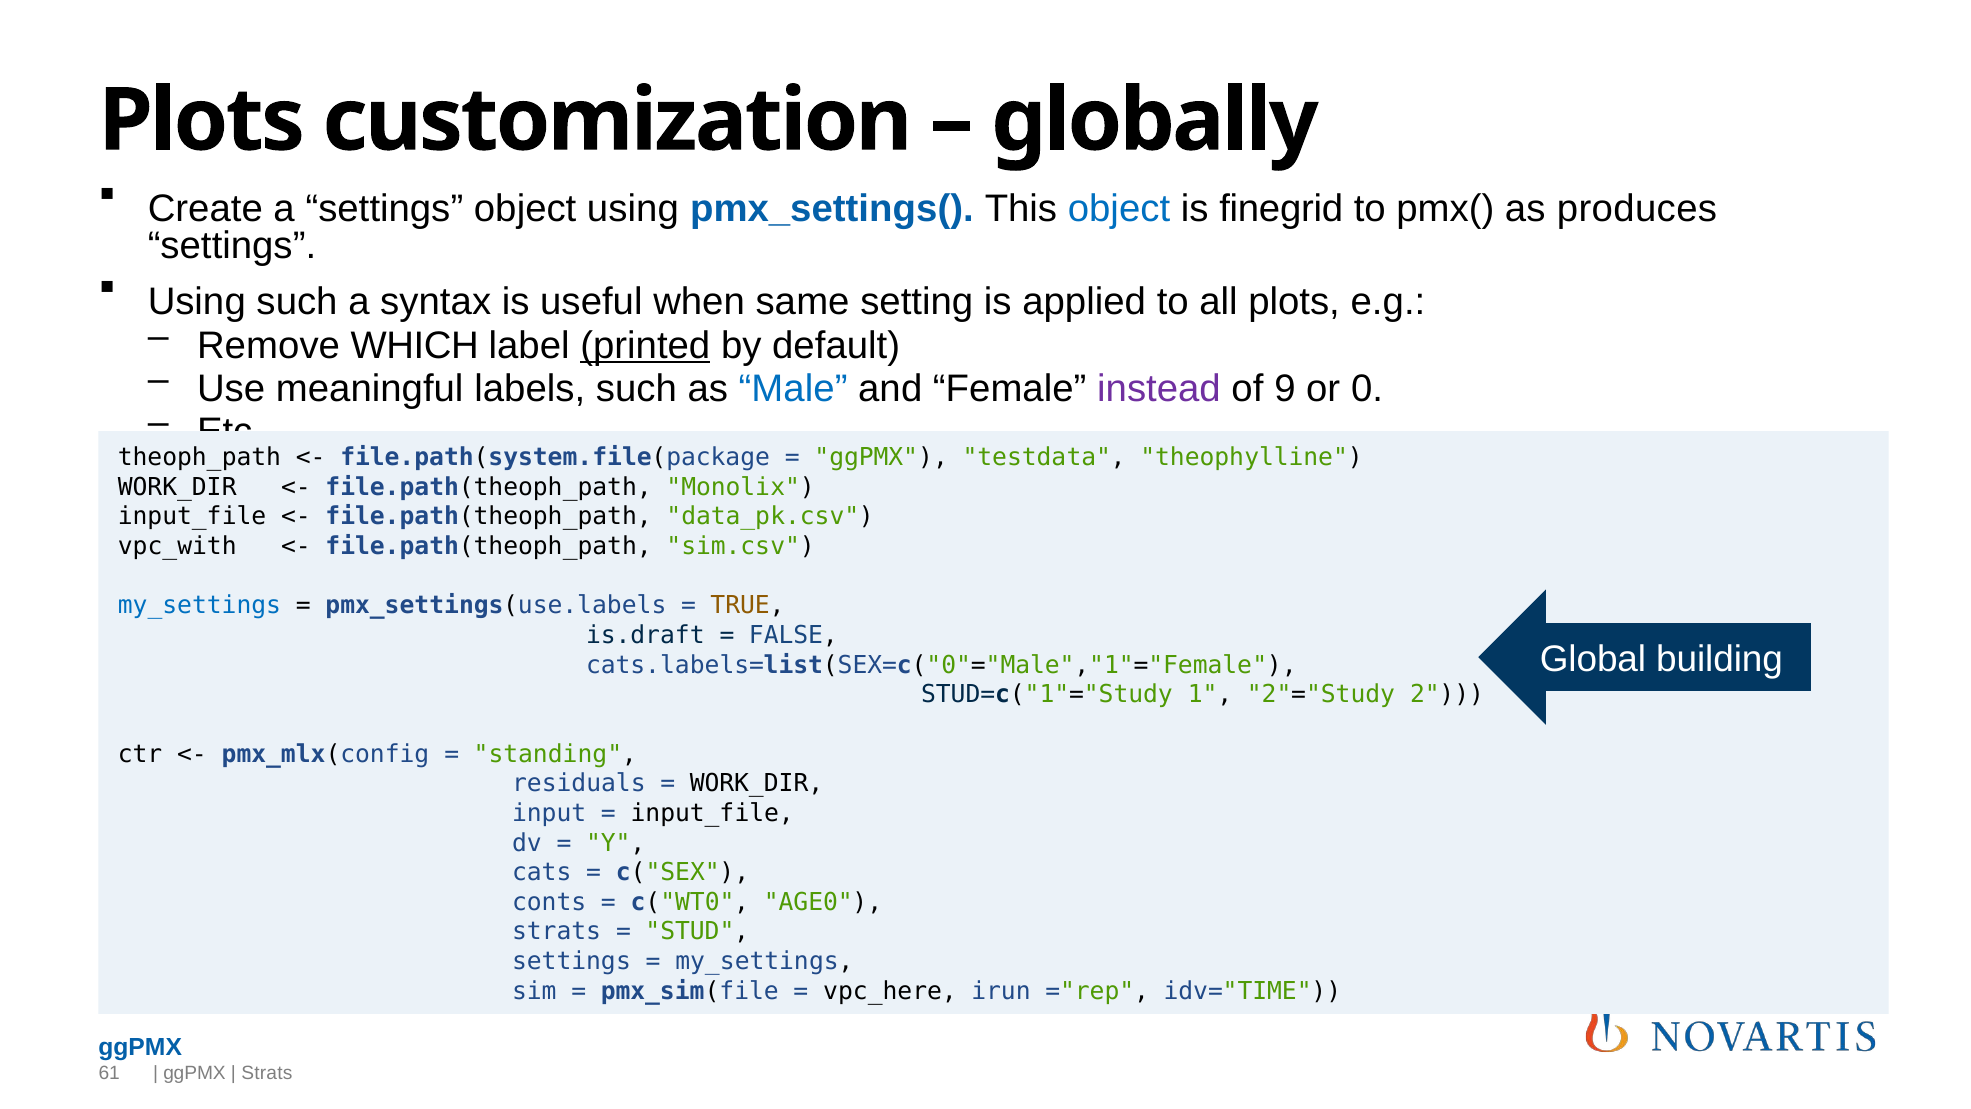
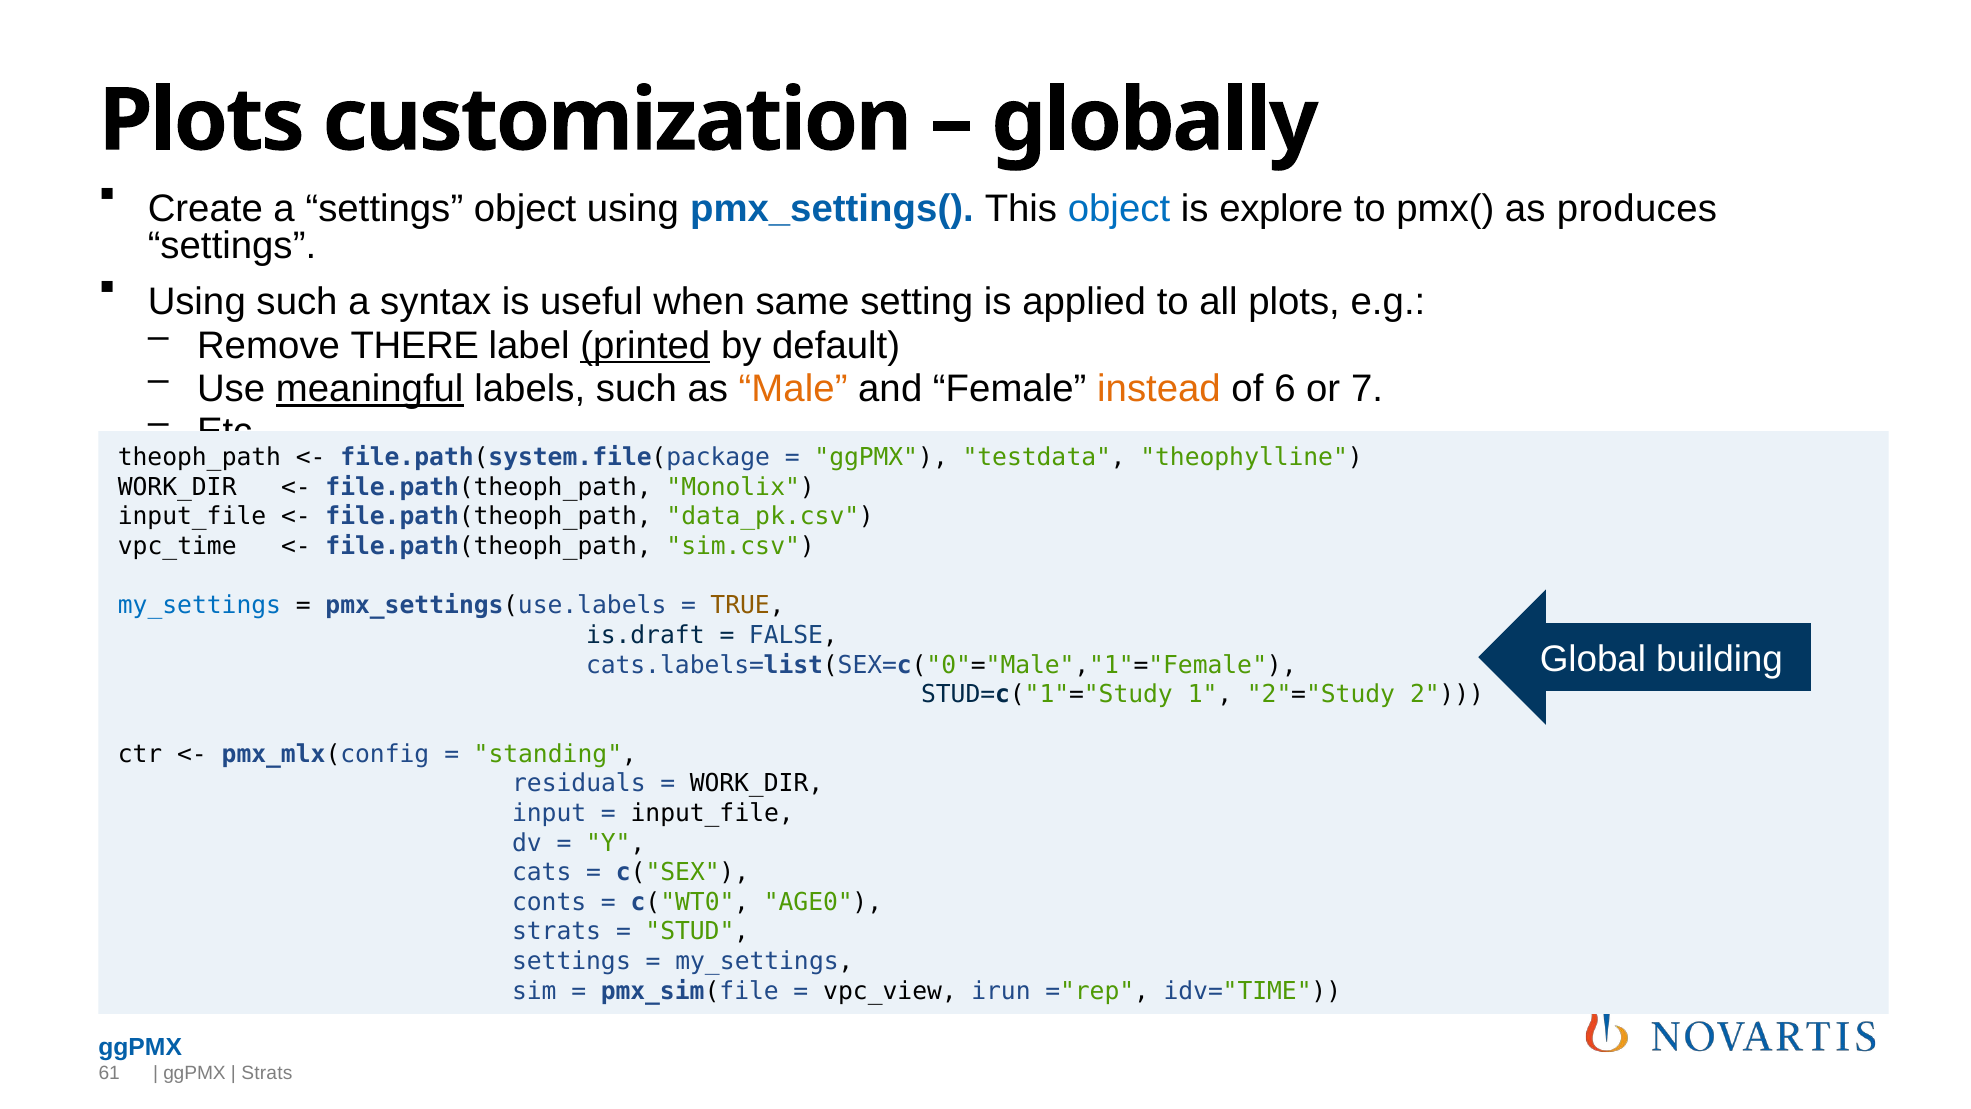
finegrid: finegrid -> explore (1281, 209)
WHICH: WHICH -> THERE (415, 345)
meaningful underline: none -> present (370, 389)
Male colour: blue -> orange (793, 389)
instead colour: purple -> orange (1159, 389)
9: 9 -> 6 (1285, 389)
0: 0 -> 7 (1367, 389)
vpc_with: vpc_with -> vpc_time (177, 546)
vpc_here: vpc_here -> vpc_view (890, 991)
